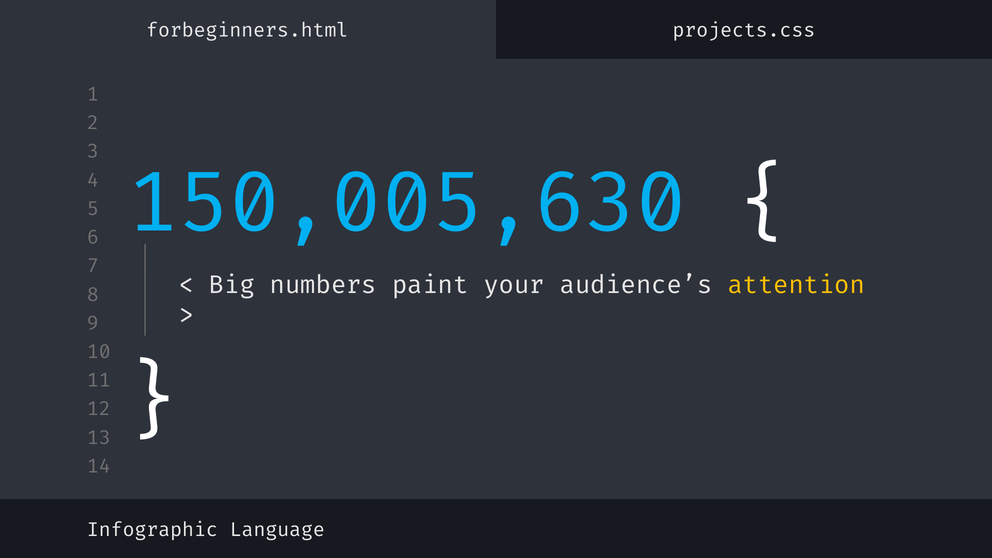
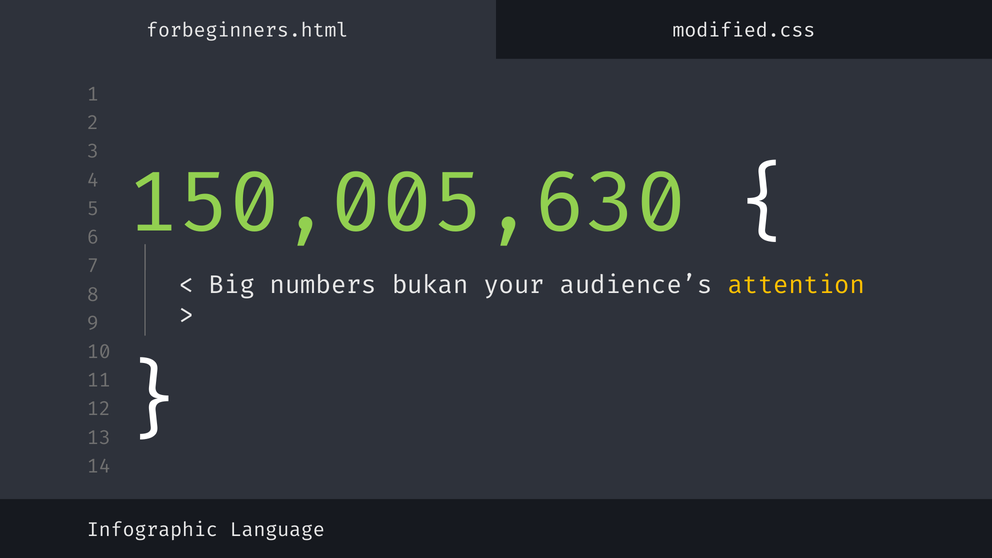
projects.css: projects.css -> modified.css (744, 31)
150,005,630 colour: light blue -> light green (407, 203)
paint: paint -> bukan (430, 285)
